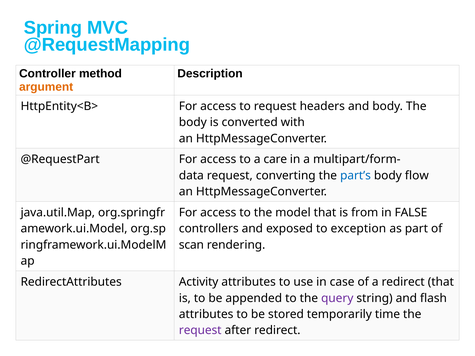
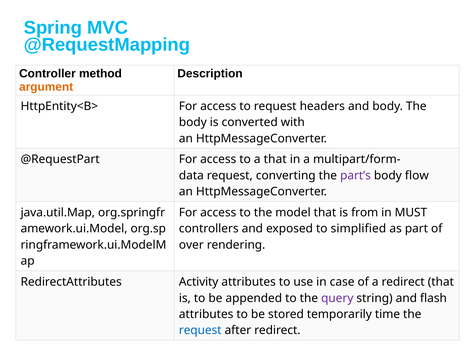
a care: care -> that (275, 159)
part’s colour: blue -> purple (355, 176)
FALSE: FALSE -> MUST (411, 213)
exception: exception -> simplified (358, 229)
scan: scan -> over (191, 245)
request colour: purple -> blue (200, 331)
